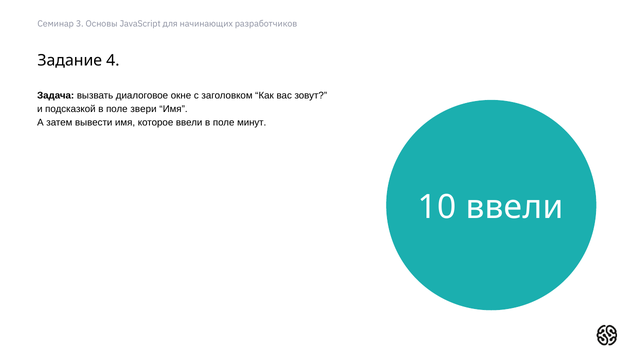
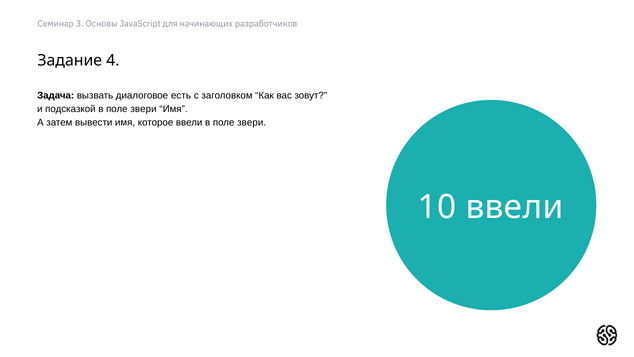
окне: окне -> есть (181, 96)
ввели в поле минут: минут -> звери (252, 122)
